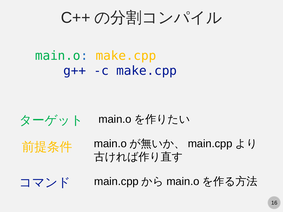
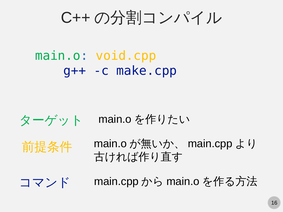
main.o make.cpp: make.cpp -> void.cpp (126, 56)
